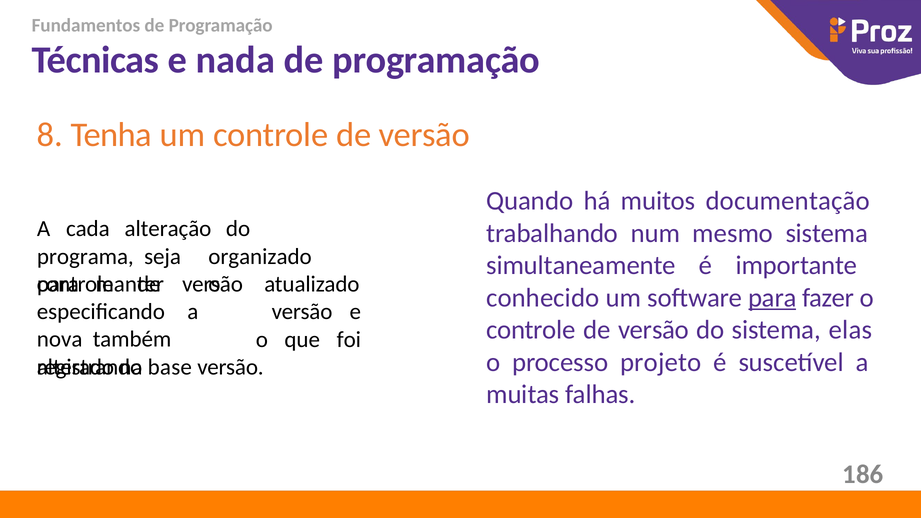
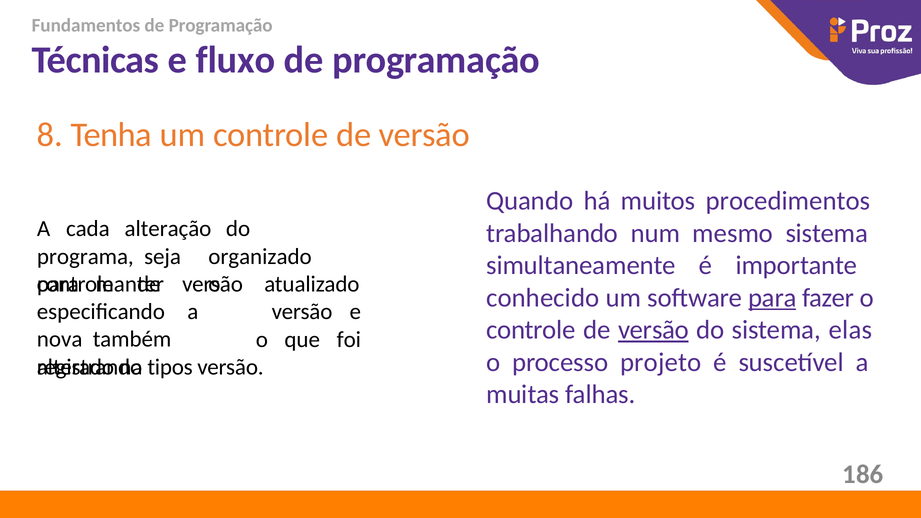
nada: nada -> fluxo (235, 60)
documentação: documentação -> procedimentos (788, 201)
versão underline: none -> present (654, 330)
base: base -> tipos (170, 367)
